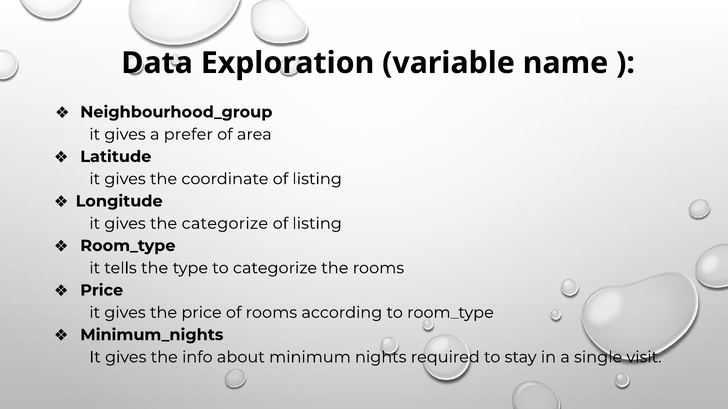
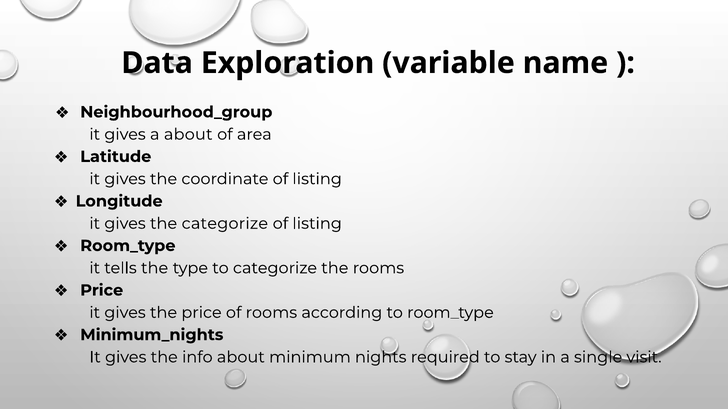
a prefer: prefer -> about (188, 135)
